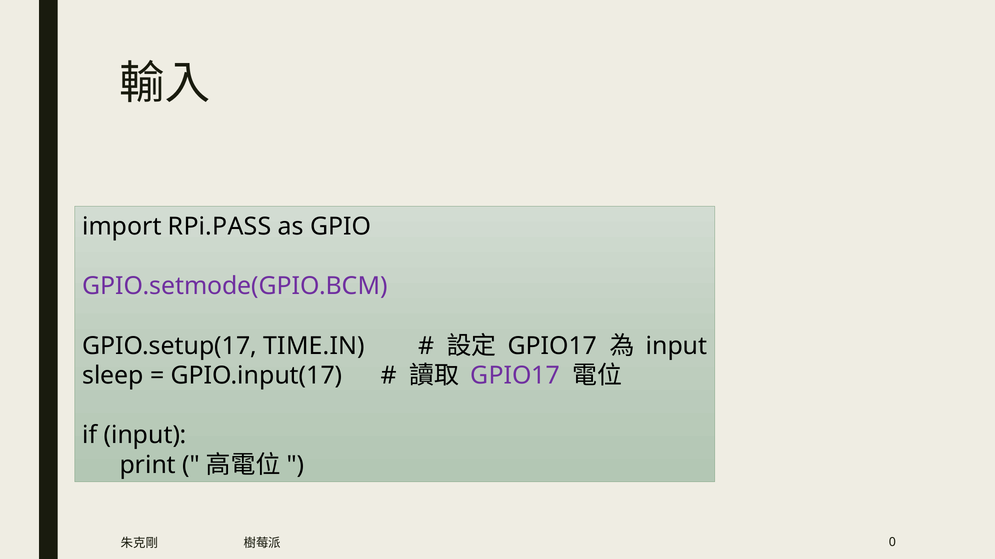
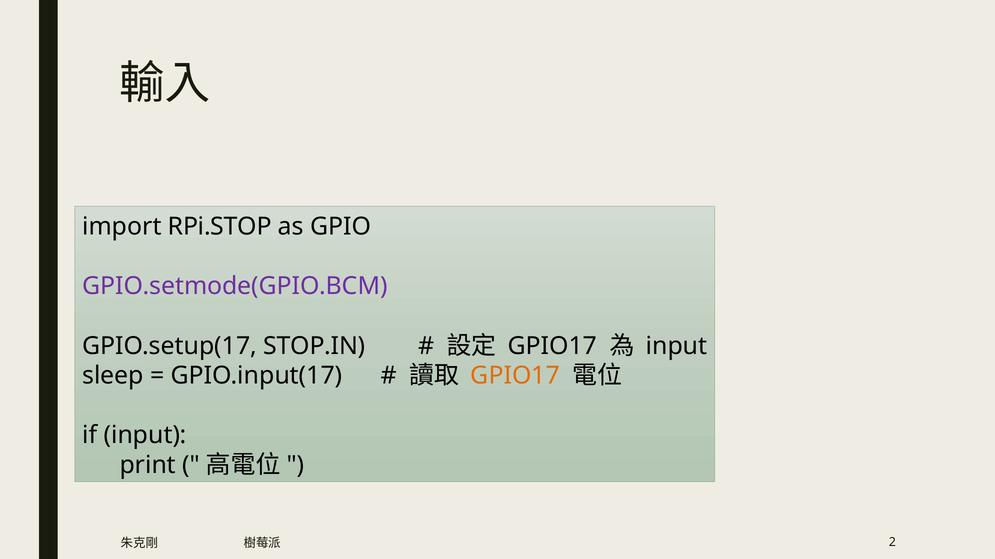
RPi.PASS: RPi.PASS -> RPi.STOP (220, 227)
TIME.IN: TIME.IN -> STOP.IN (314, 346)
GPIO17 colour: purple -> orange (515, 376)
0: 0 -> 2 (892, 543)
